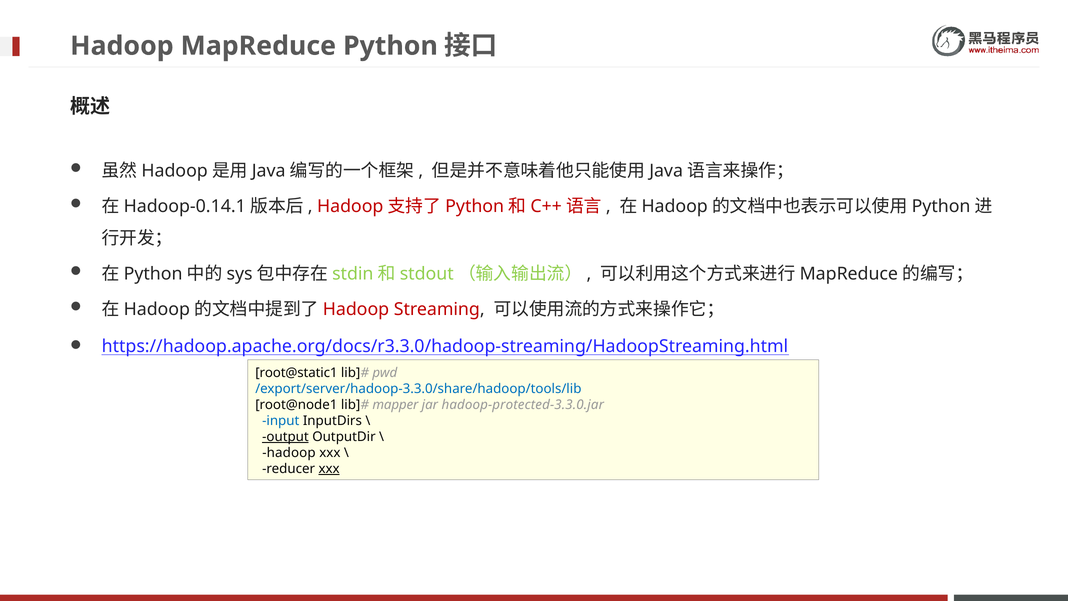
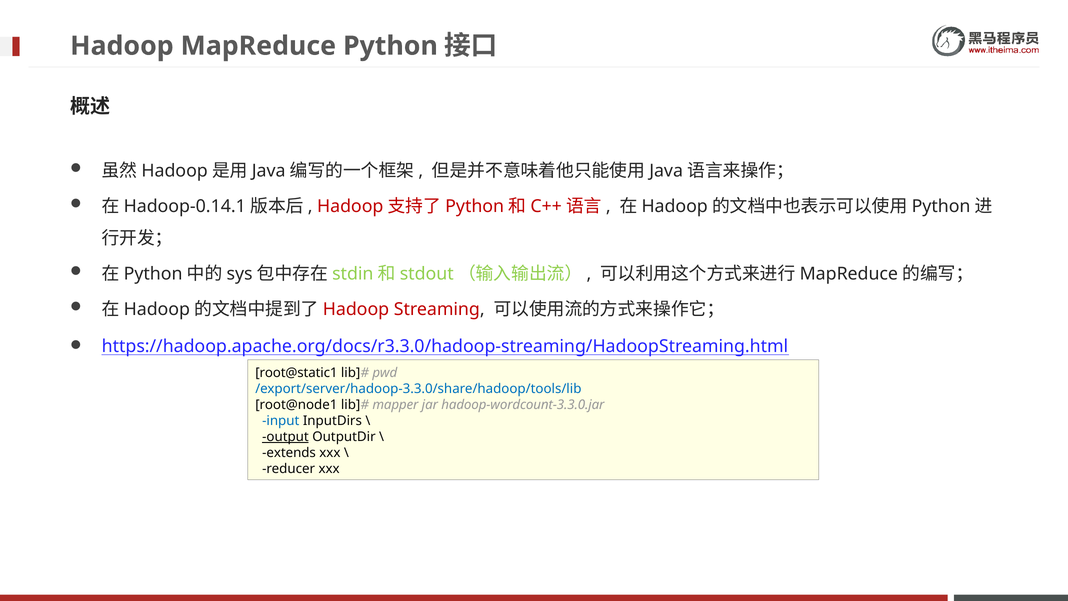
hadoop-protected-3.3.0.jar: hadoop-protected-3.3.0.jar -> hadoop-wordcount-3.3.0.jar (523, 405)
hadoop: hadoop -> extends (289, 453)
xxx underline: present -> none (329, 469)
